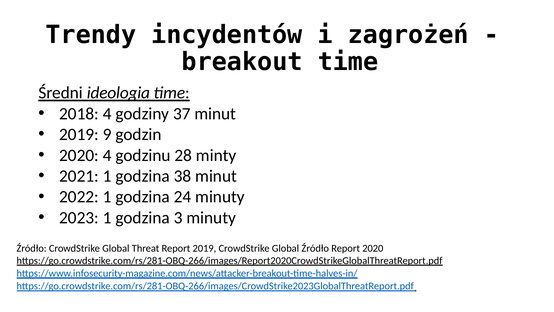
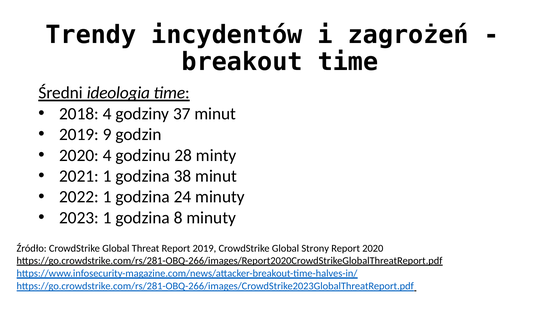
3: 3 -> 8 (178, 217)
Global Źródło: Źródło -> Strony (315, 248)
